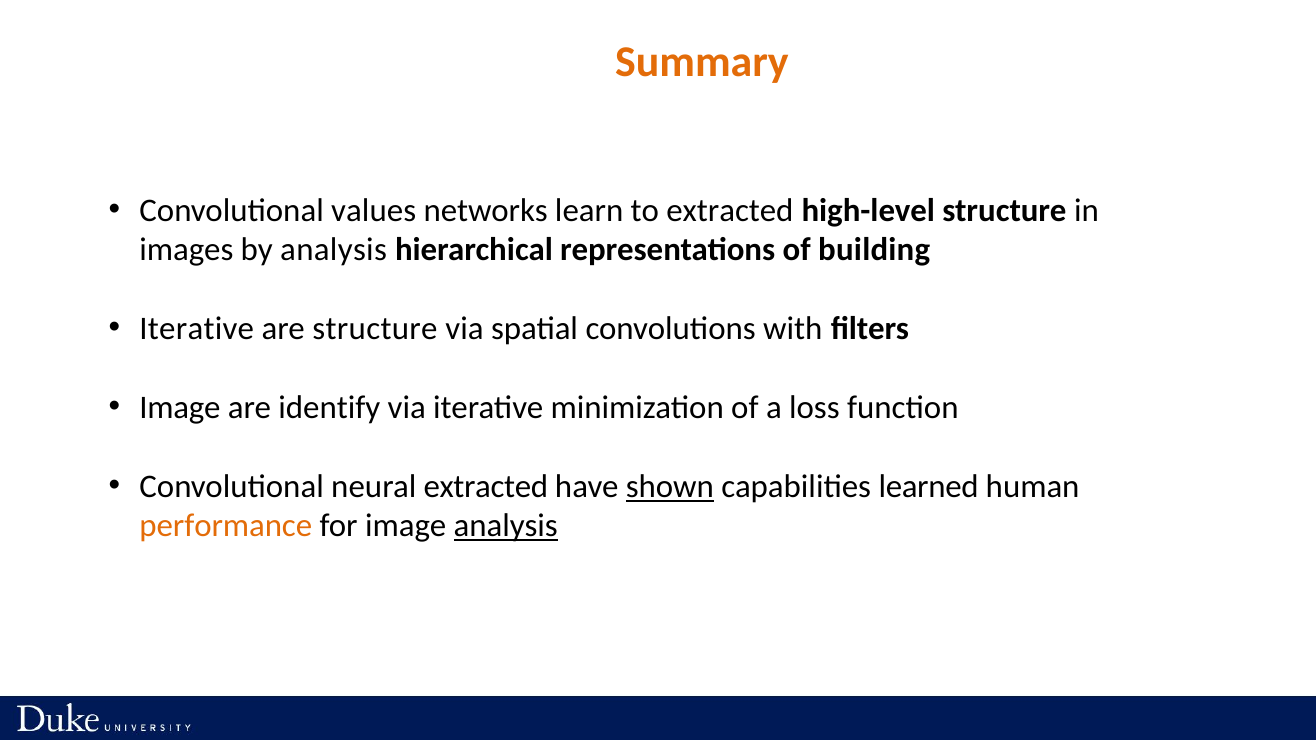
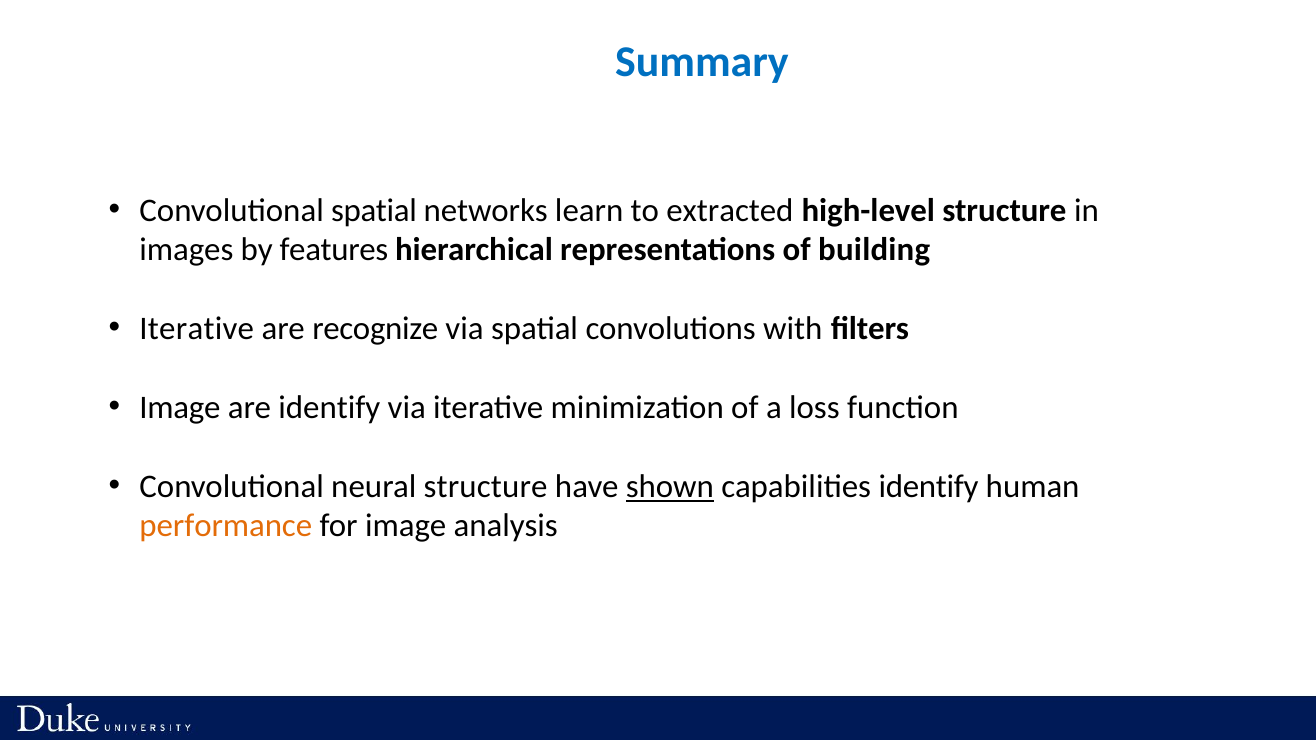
Summary colour: orange -> blue (702, 62)
Convolutional values: values -> spatial (374, 210)
by analysis: analysis -> features (334, 250)
are structure: structure -> recognize (375, 329)
neural extracted: extracted -> structure (486, 487)
capabilities learned: learned -> identify (929, 487)
analysis underline: present -> none (506, 526)
